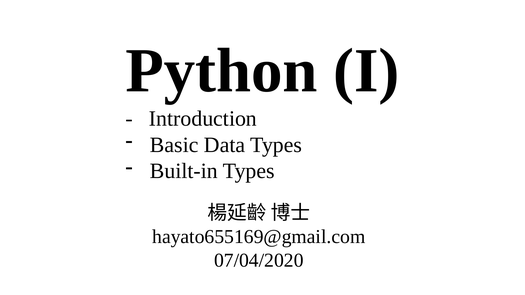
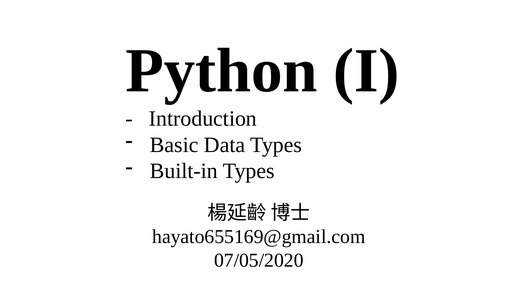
07/04/2020: 07/04/2020 -> 07/05/2020 (259, 260)
